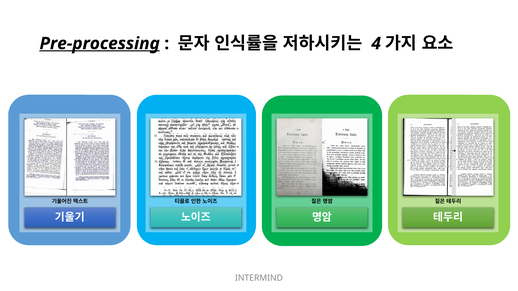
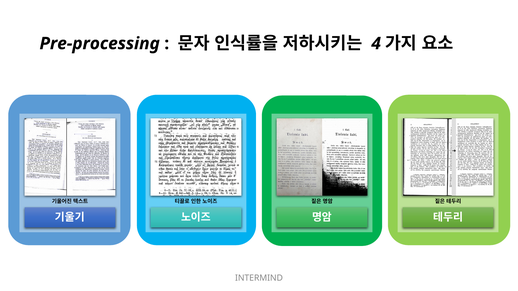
Pre-processing underline: present -> none (100, 44)
